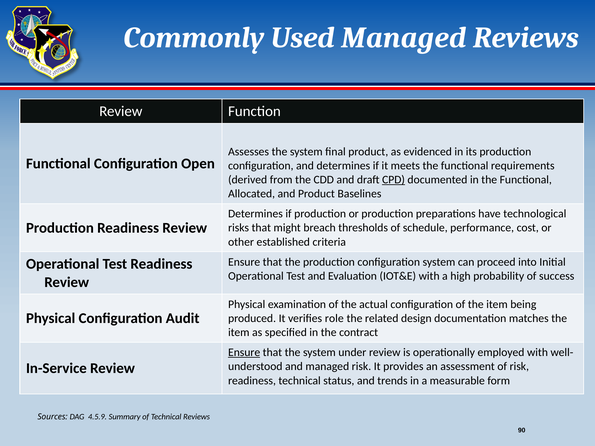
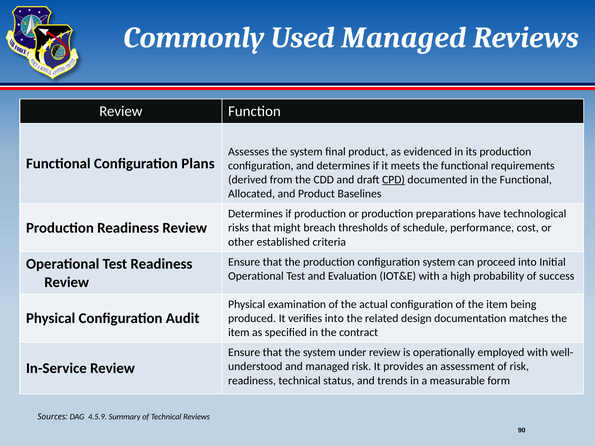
Open: Open -> Plans (198, 164)
verifies role: role -> into (334, 318)
Ensure underline: present -> none (244, 353)
